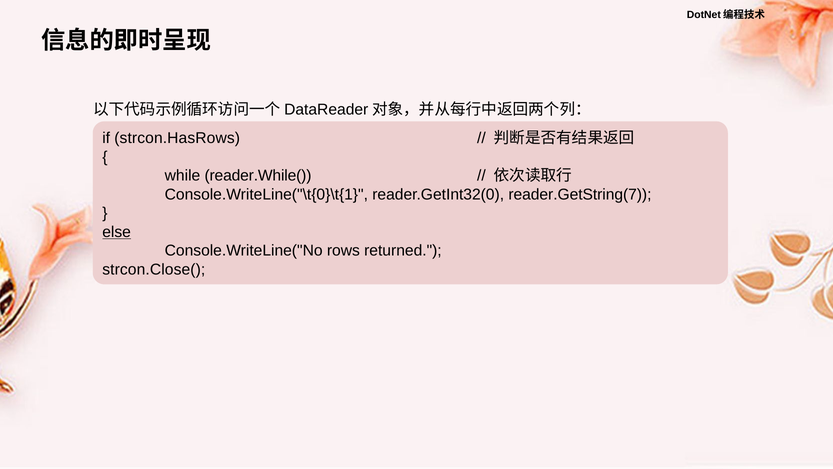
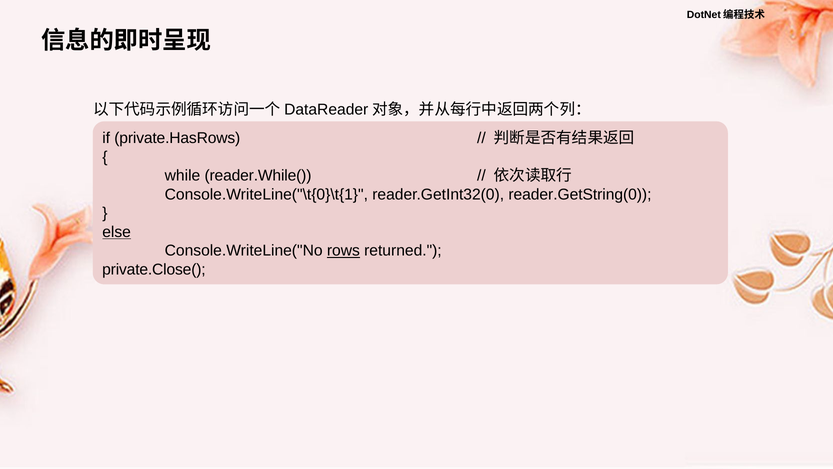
strcon.HasRows: strcon.HasRows -> private.HasRows (177, 138)
reader.GetString(7: reader.GetString(7 -> reader.GetString(0 (580, 194)
rows underline: none -> present (343, 251)
strcon.Close(: strcon.Close( -> private.Close( (154, 269)
